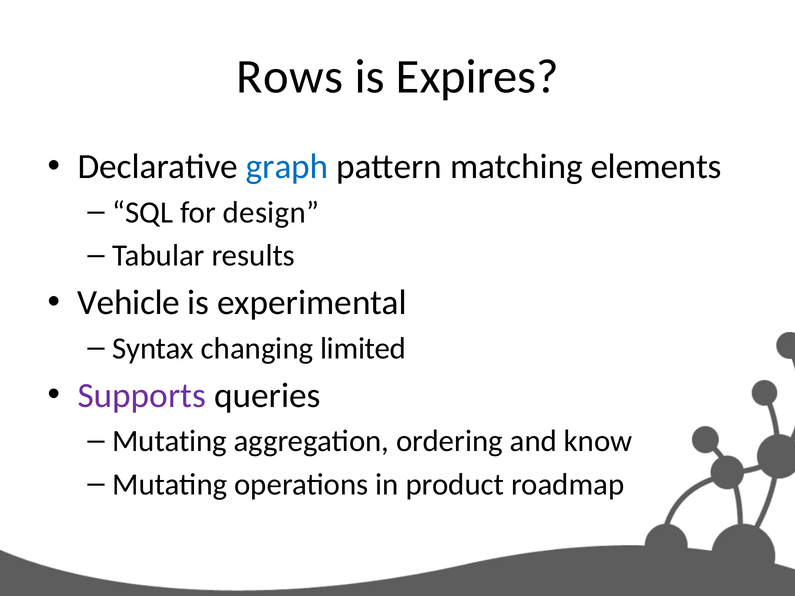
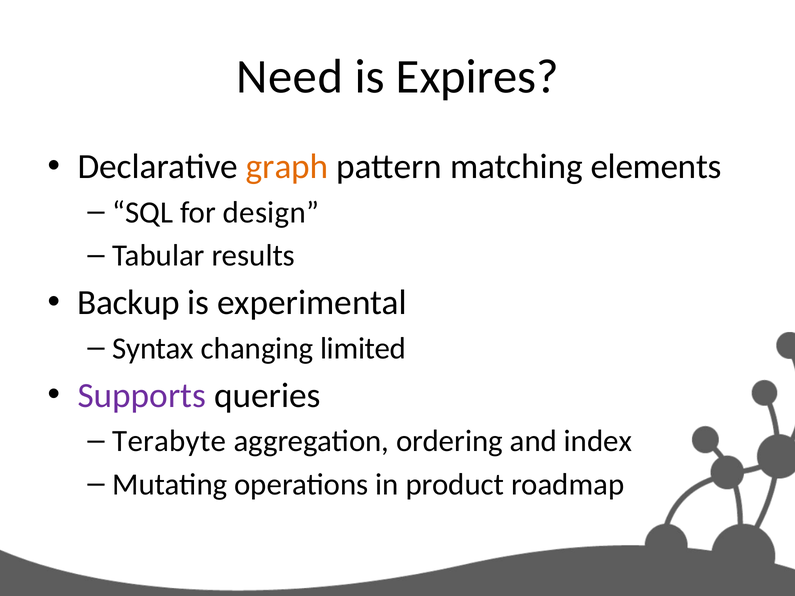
Rows: Rows -> Need (290, 77)
graph colour: blue -> orange (287, 167)
Vehicle: Vehicle -> Backup (129, 303)
Mutating: Mutating -> Terabyte (169, 441)
know: know -> index (598, 441)
